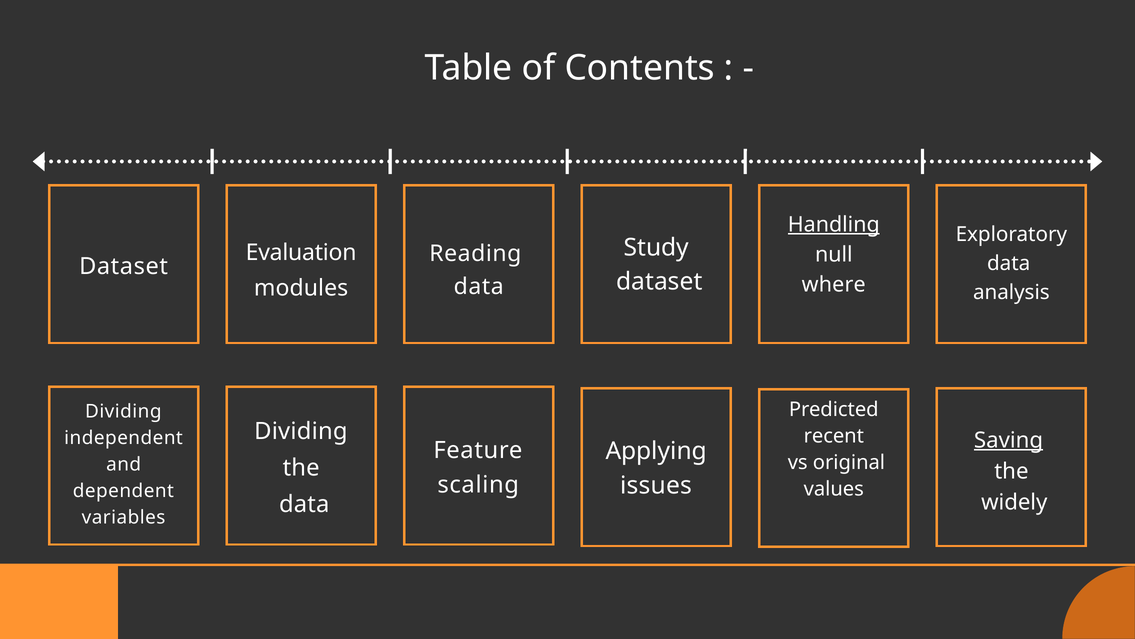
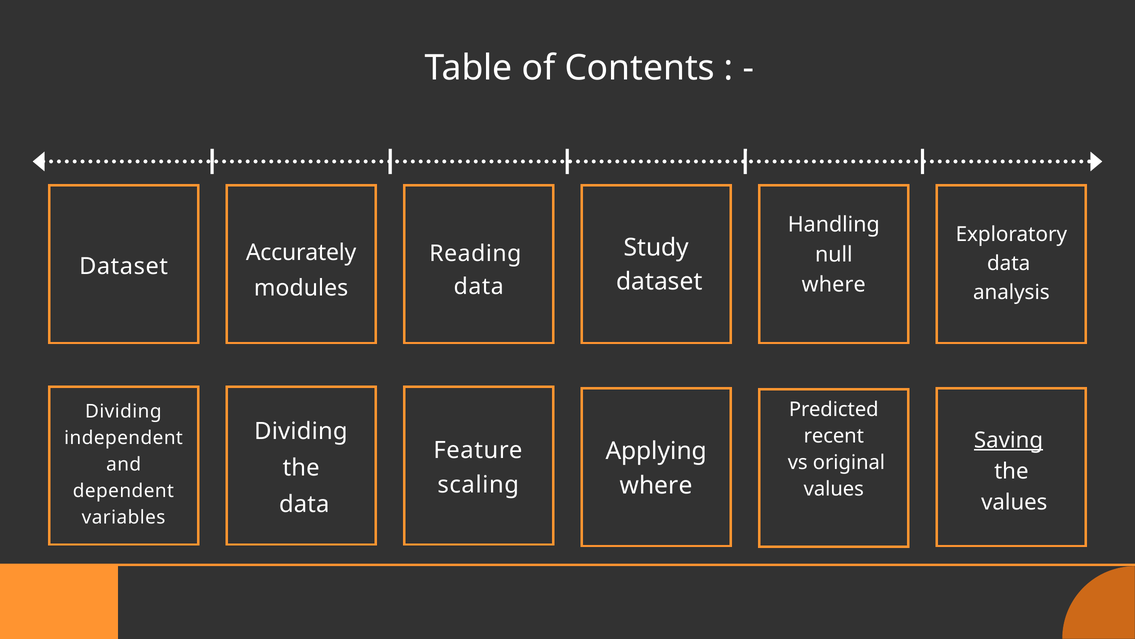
Handling underline: present -> none (834, 224)
Evaluation: Evaluation -> Accurately (301, 253)
issues: issues -> where (656, 485)
widely: widely -> values (1014, 502)
